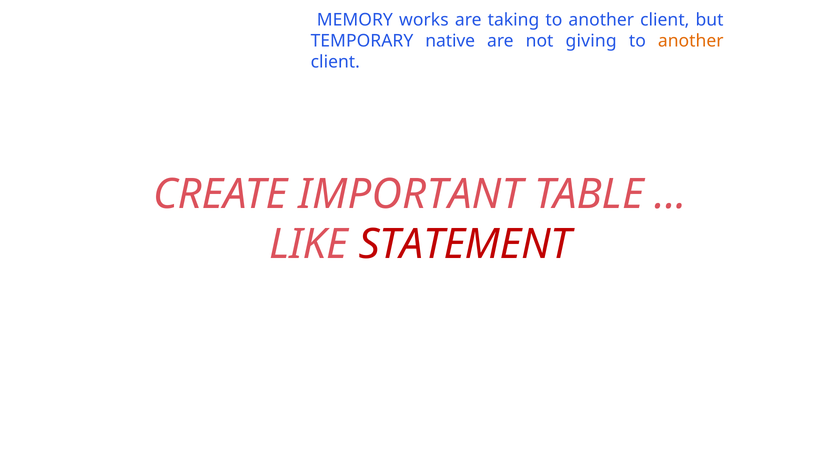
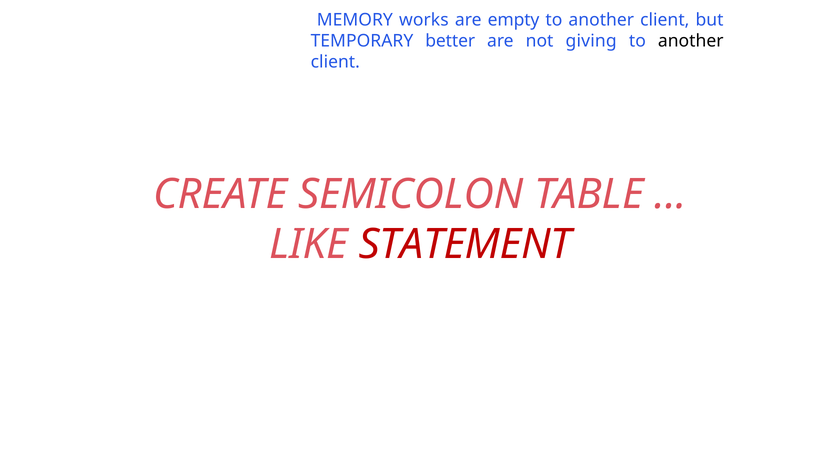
taking: taking -> empty (514, 20)
native: native -> better (450, 41)
another colour: orange -> black (691, 41)
IMPORTANT: IMPORTANT -> SEMICOLON (411, 194)
